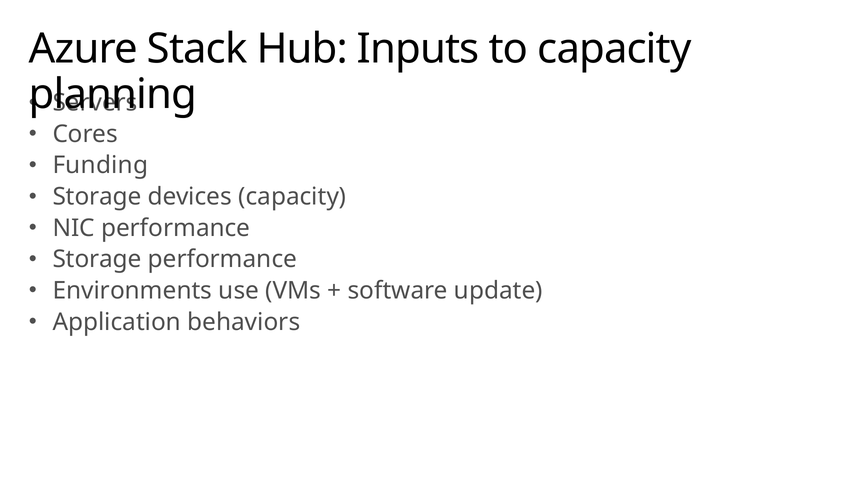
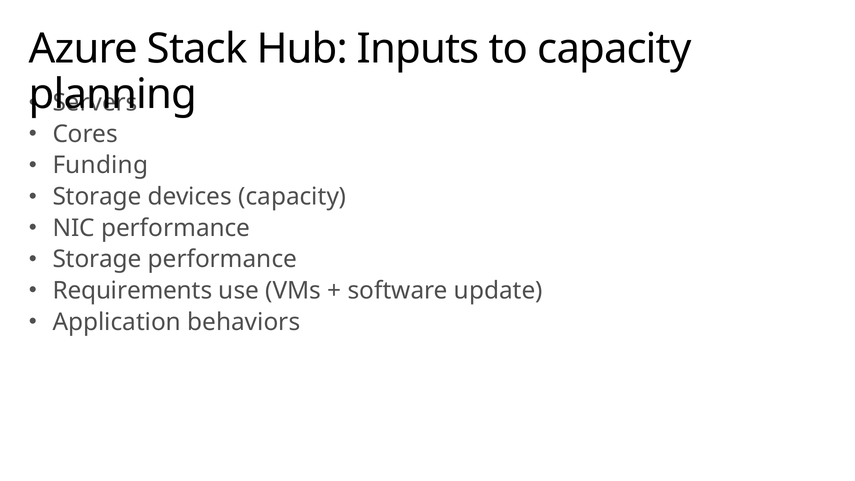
Environments: Environments -> Requirements (132, 291)
